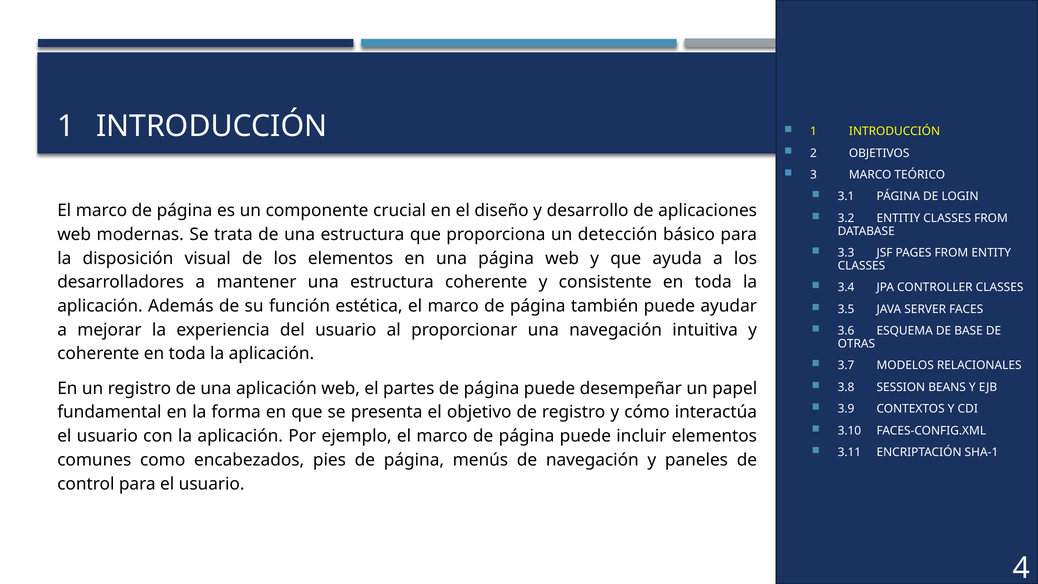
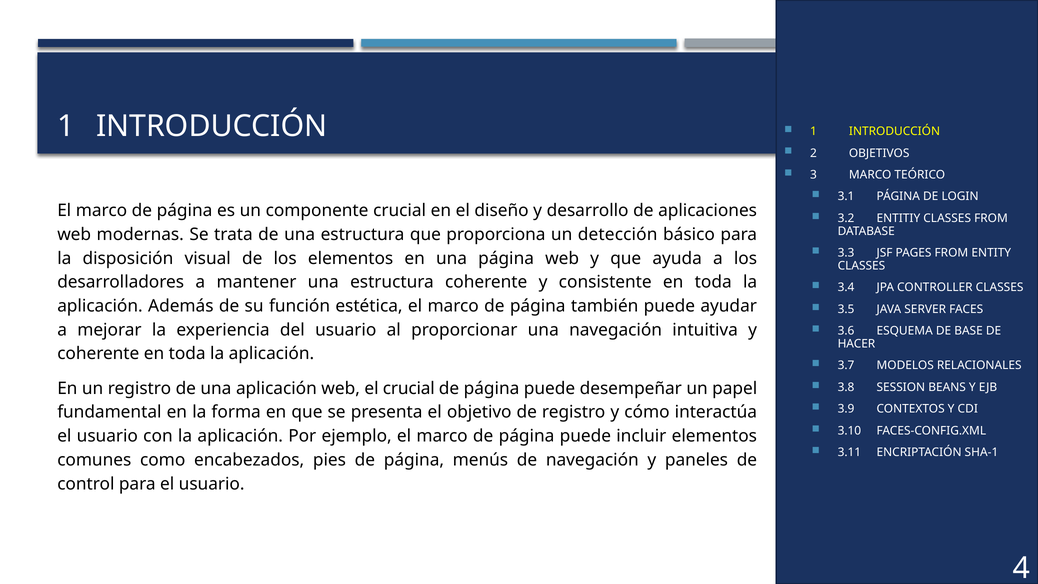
OTRAS: OTRAS -> HACER (856, 344)
el partes: partes -> crucial (409, 388)
